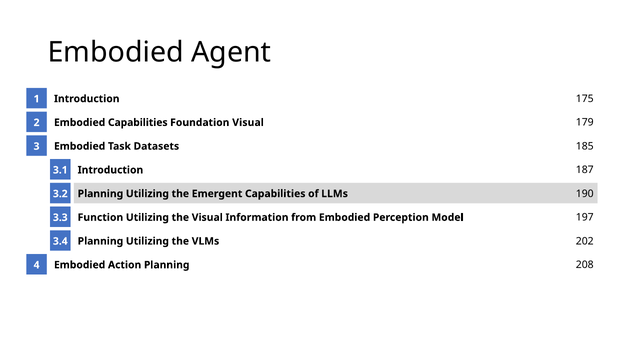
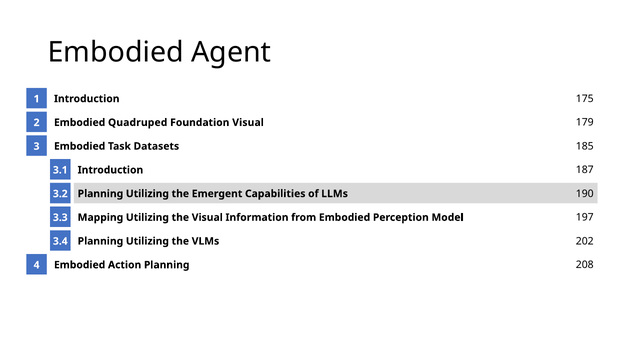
Embodied Capabilities: Capabilities -> Quadruped (138, 123)
Function: Function -> Mapping (100, 217)
